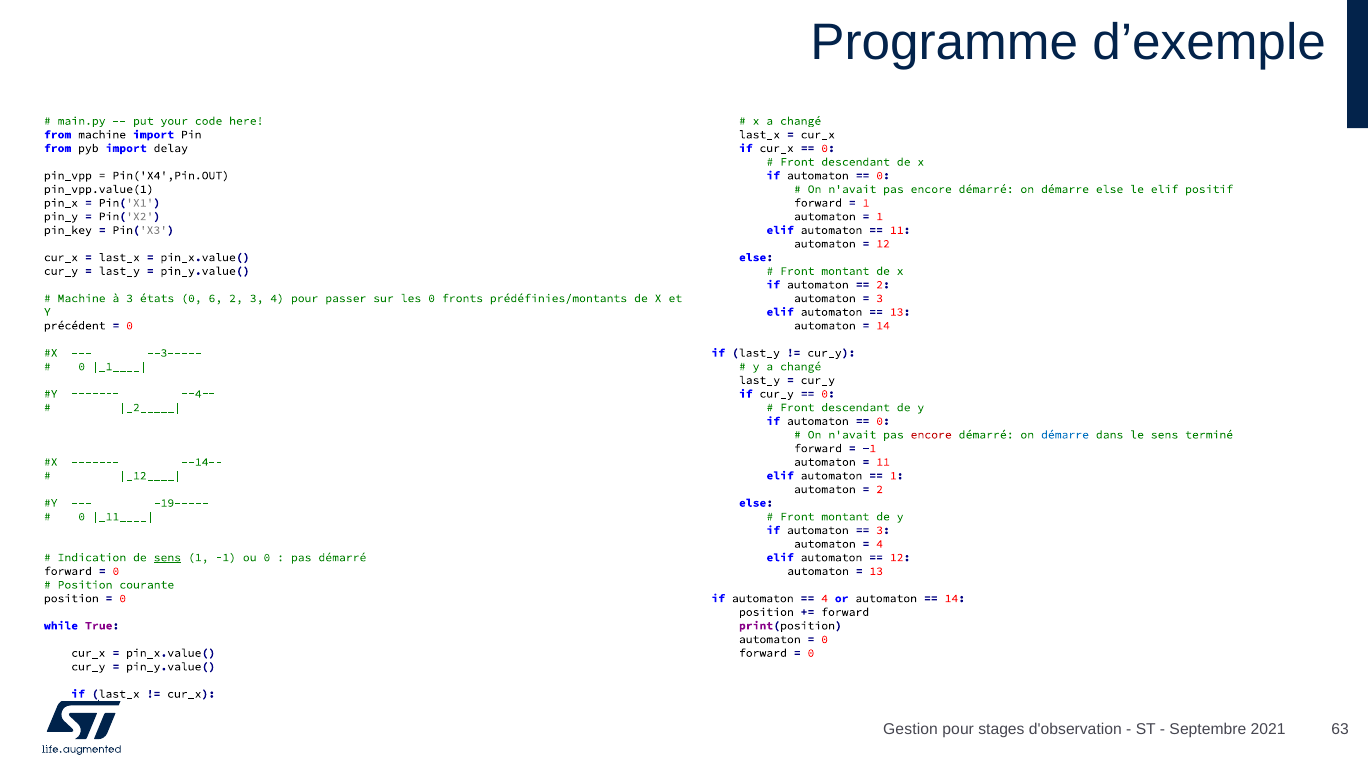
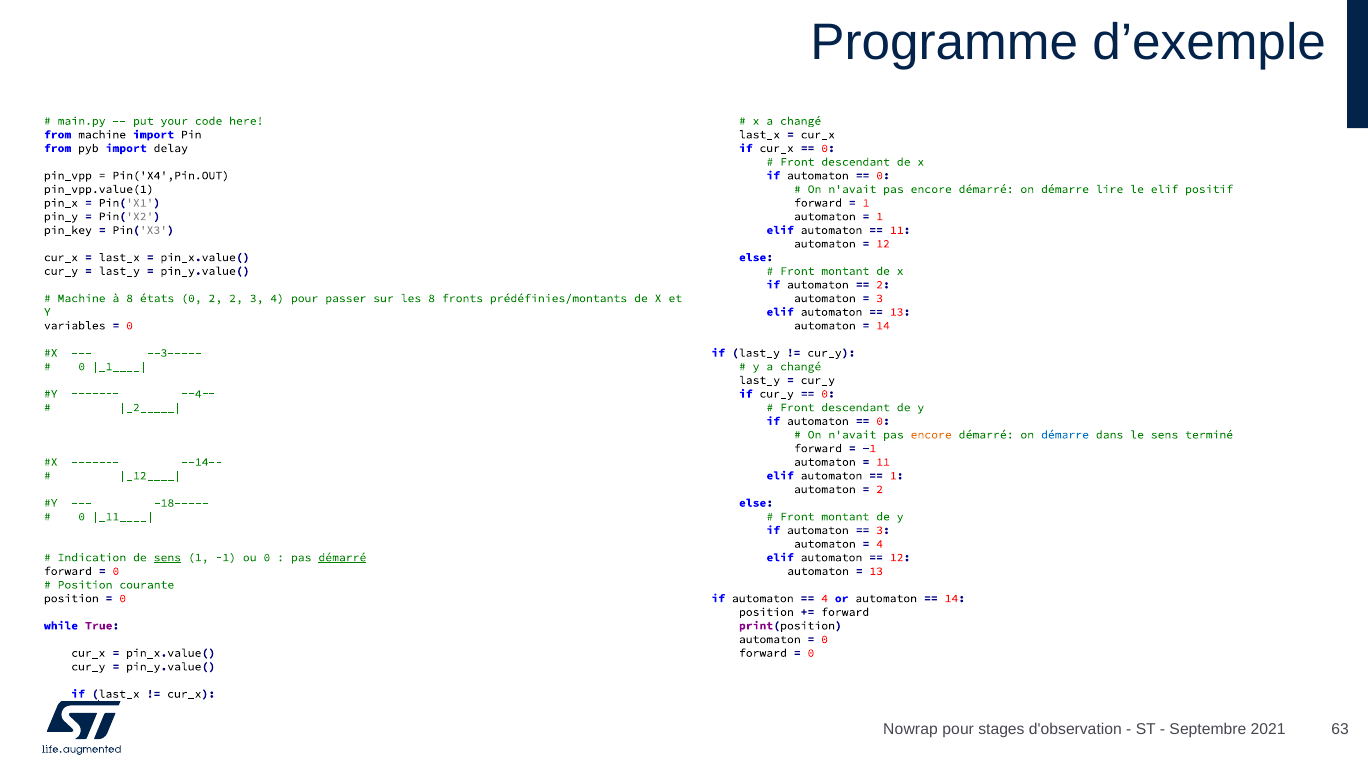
démarre else: else -> lire (1110, 189)
à 3: 3 -> 8 (130, 298)
0 6: 6 -> 2 (215, 298)
les 0: 0 -> 8 (432, 298)
précédent: précédent -> variables (75, 326)
encore colour: red -> orange (931, 435)
-19-----: -19----- -> -18----- (181, 503)
démarré underline: none -> present (342, 558)
Gestion: Gestion -> Nowrap (911, 730)
